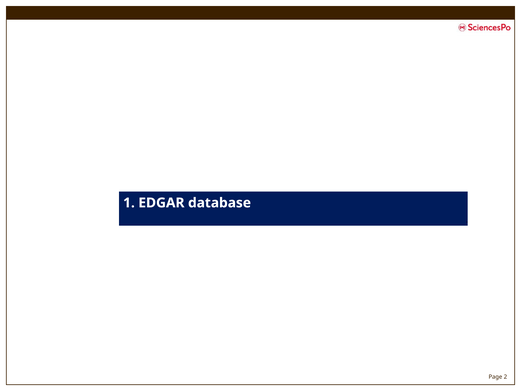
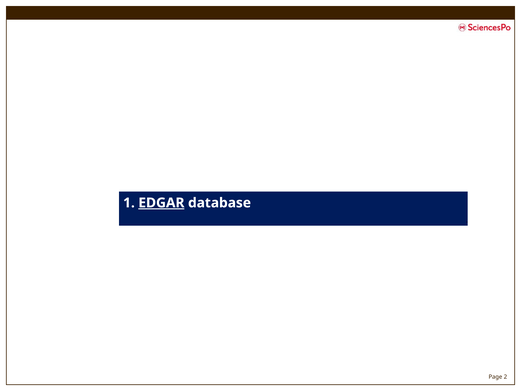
EDGAR underline: none -> present (161, 203)
